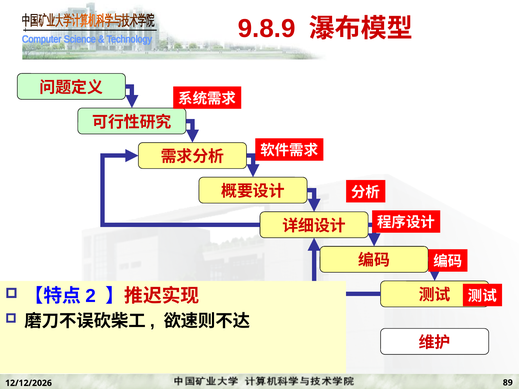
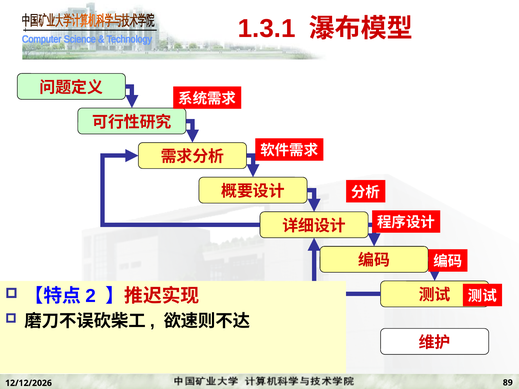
9.8.9: 9.8.9 -> 1.3.1 (267, 29)
